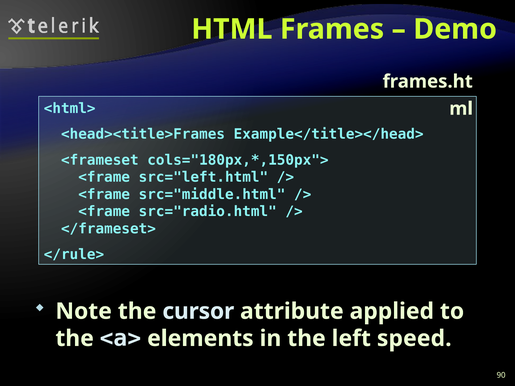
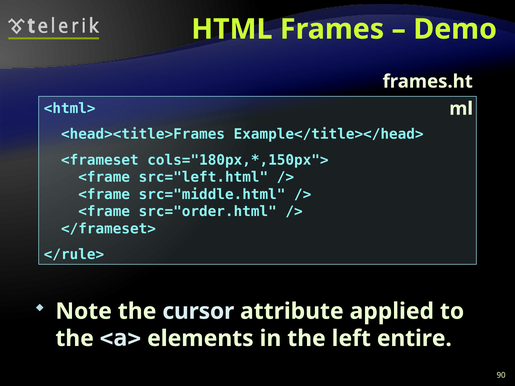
src="radio.html: src="radio.html -> src="order.html (208, 212)
speed: speed -> entire (414, 339)
